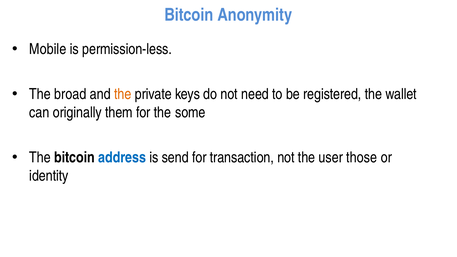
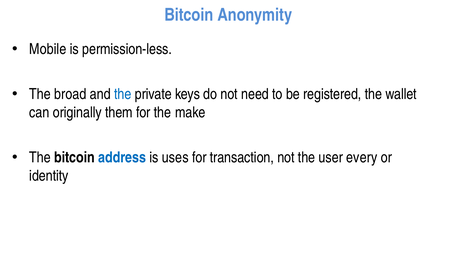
the colour: orange -> blue (123, 94)
some: some -> make (190, 113)
send: send -> uses (175, 158)
those: those -> every (362, 158)
